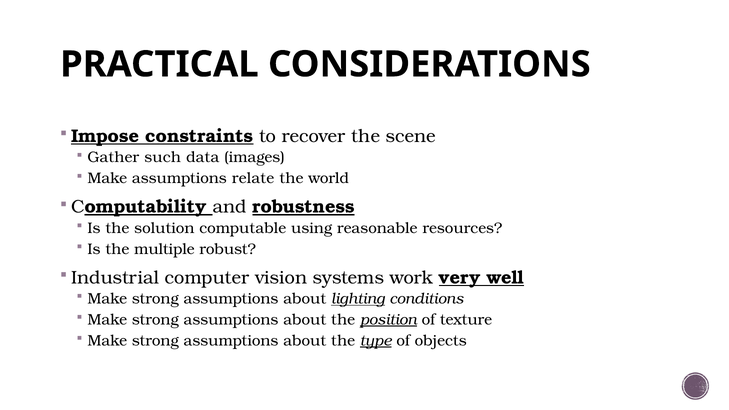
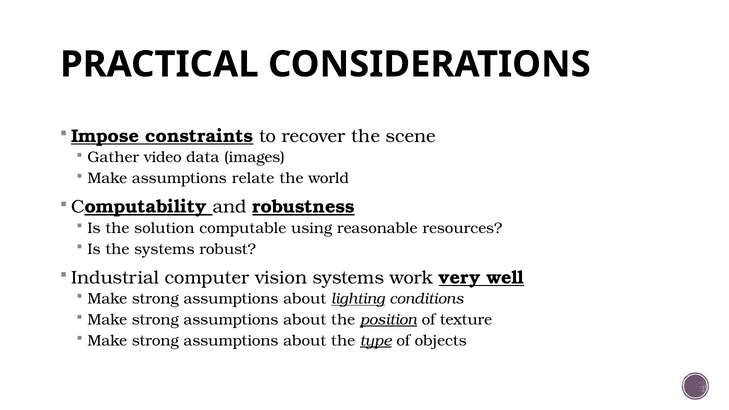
such: such -> video (163, 157)
the multiple: multiple -> systems (164, 249)
